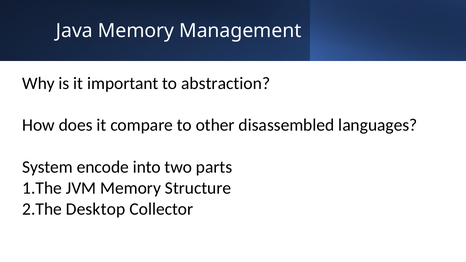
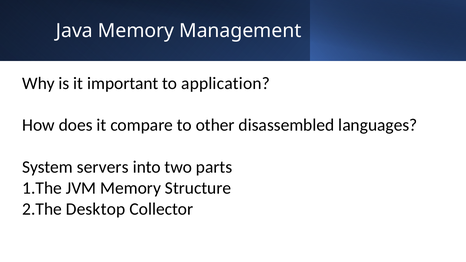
abstraction: abstraction -> application (226, 83)
encode: encode -> servers (103, 167)
